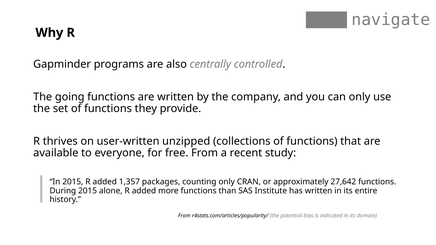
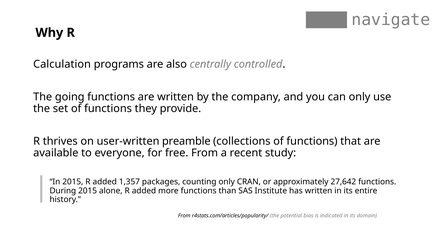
Gapminder: Gapminder -> Calculation (62, 64)
unzipped: unzipped -> preamble (186, 141)
